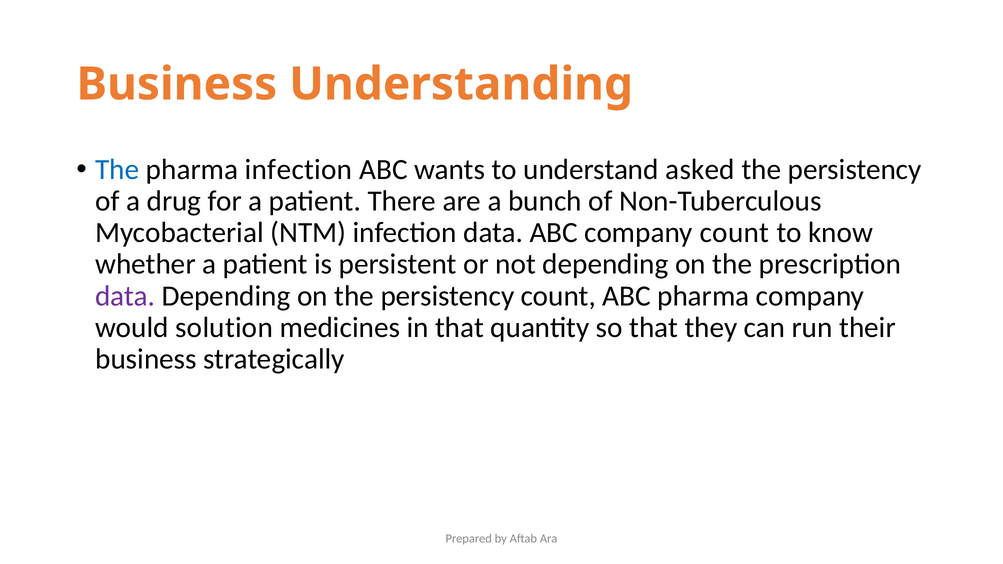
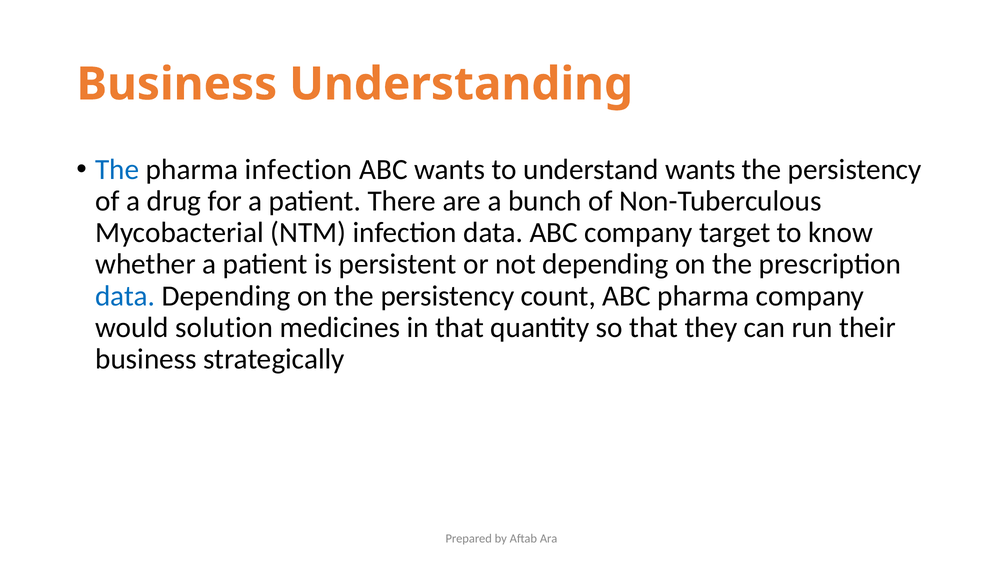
understand asked: asked -> wants (700, 170)
company count: count -> target (735, 233)
data colour: purple -> blue (125, 296)
